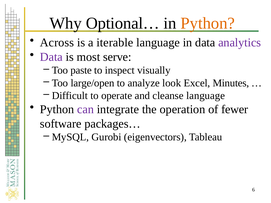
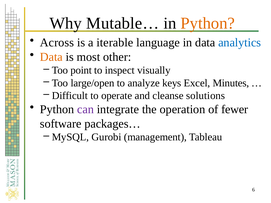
Optional…: Optional… -> Mutable… (123, 23)
analytics colour: purple -> blue (240, 42)
Data colour: purple -> orange (51, 57)
serve: serve -> other (117, 57)
paste: paste -> point (81, 70)
look: look -> keys (172, 83)
cleanse language: language -> solutions (206, 96)
eigenvectors: eigenvectors -> management (155, 137)
